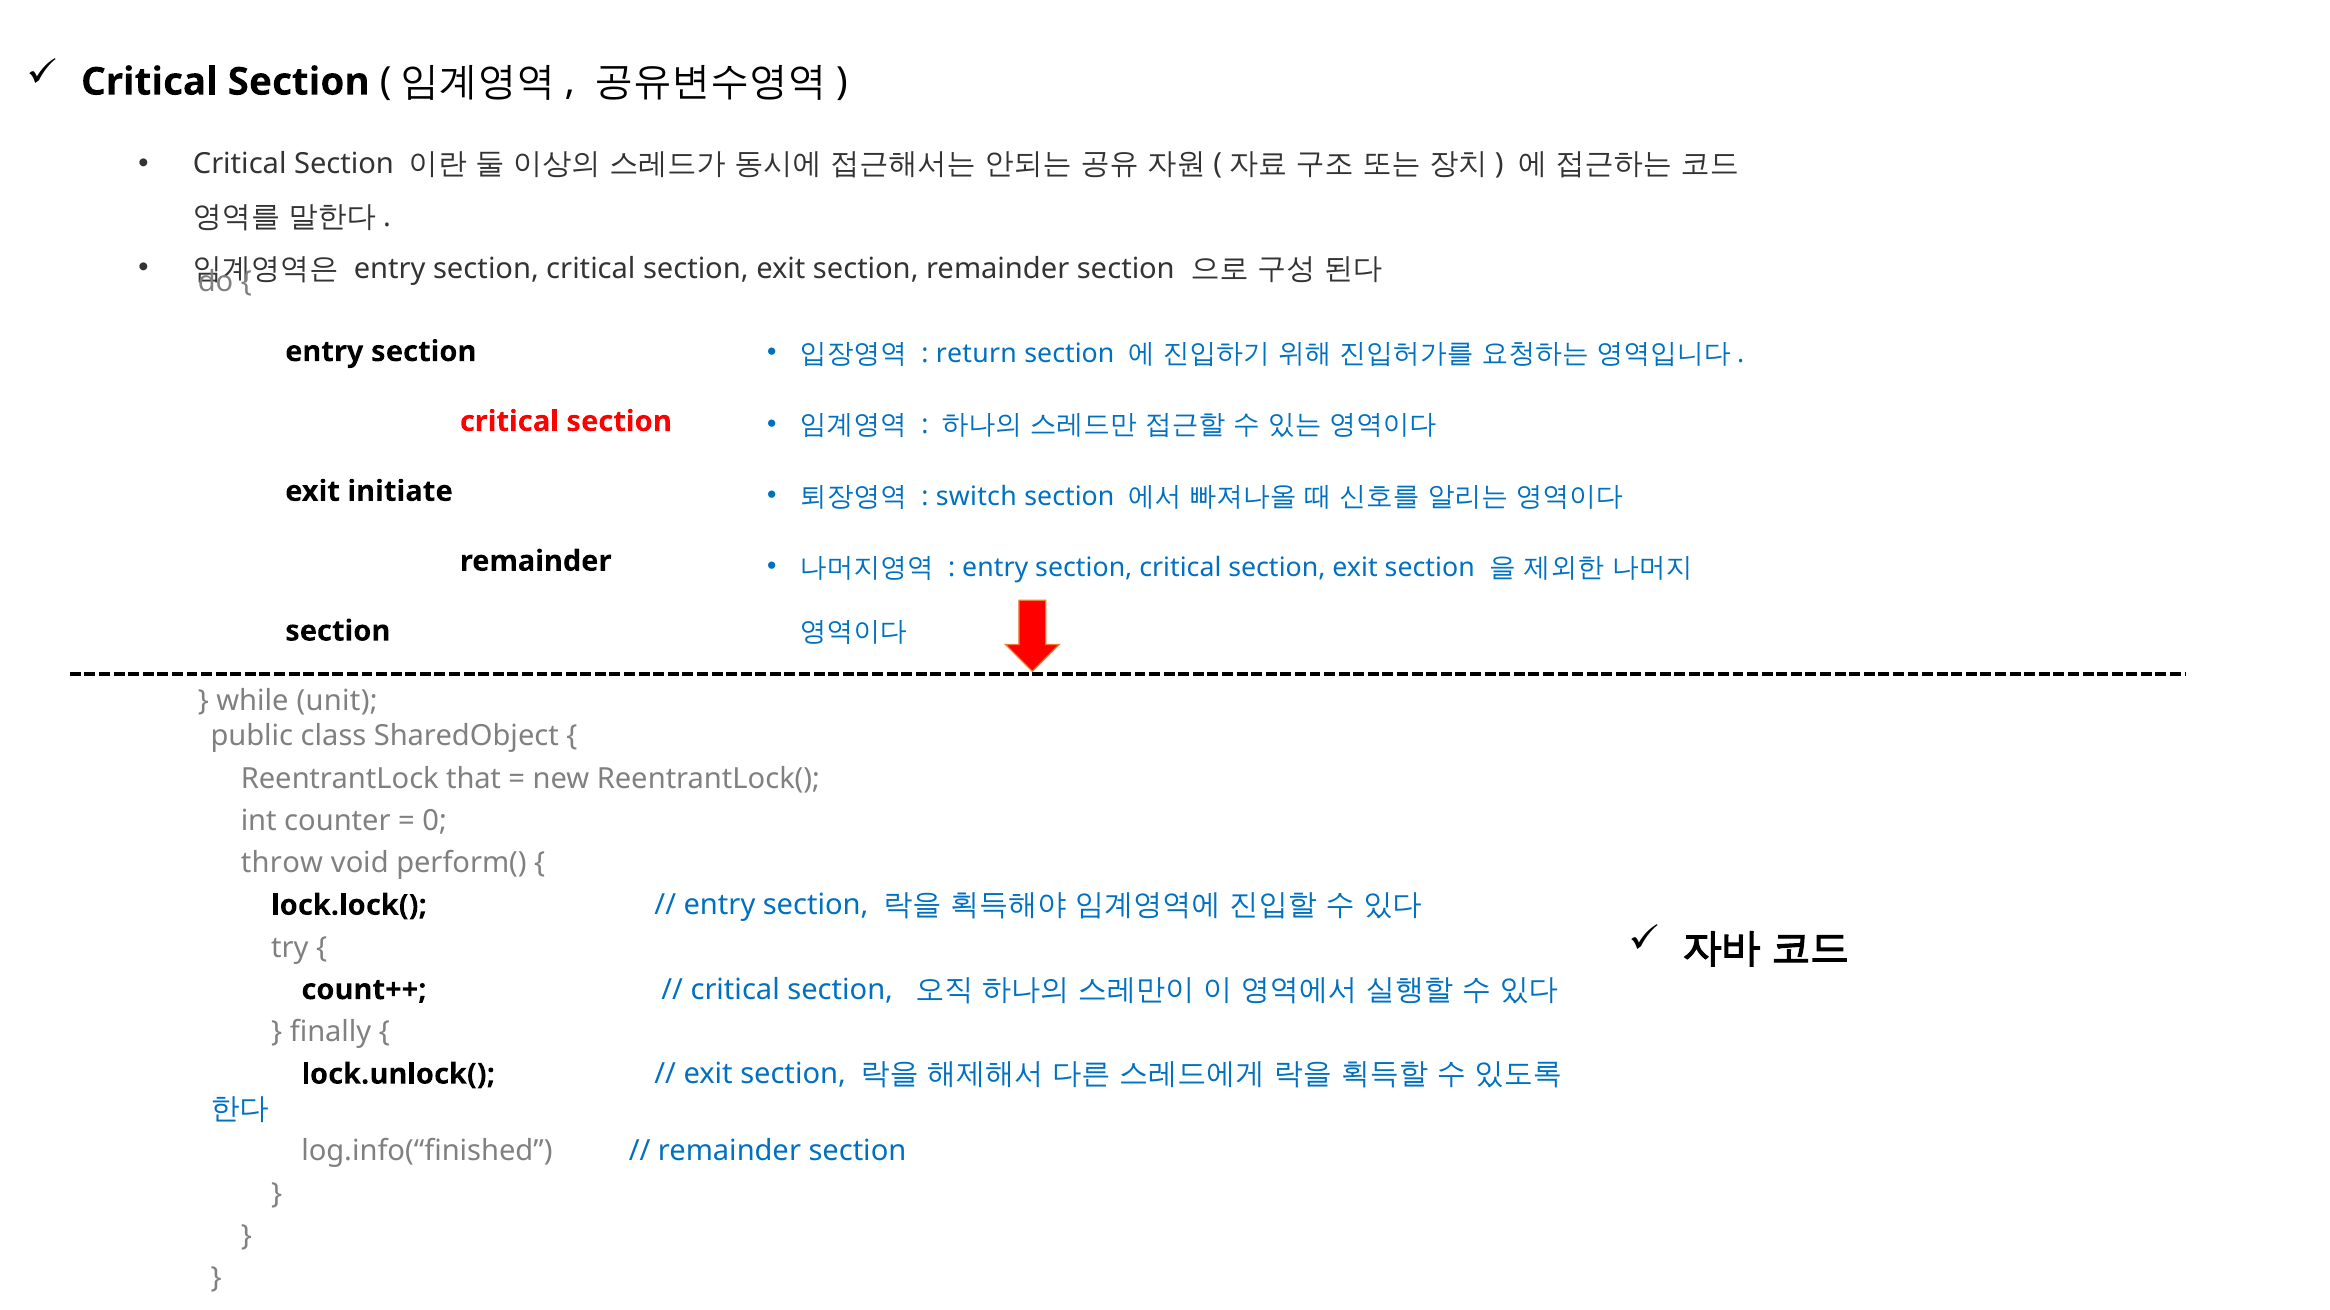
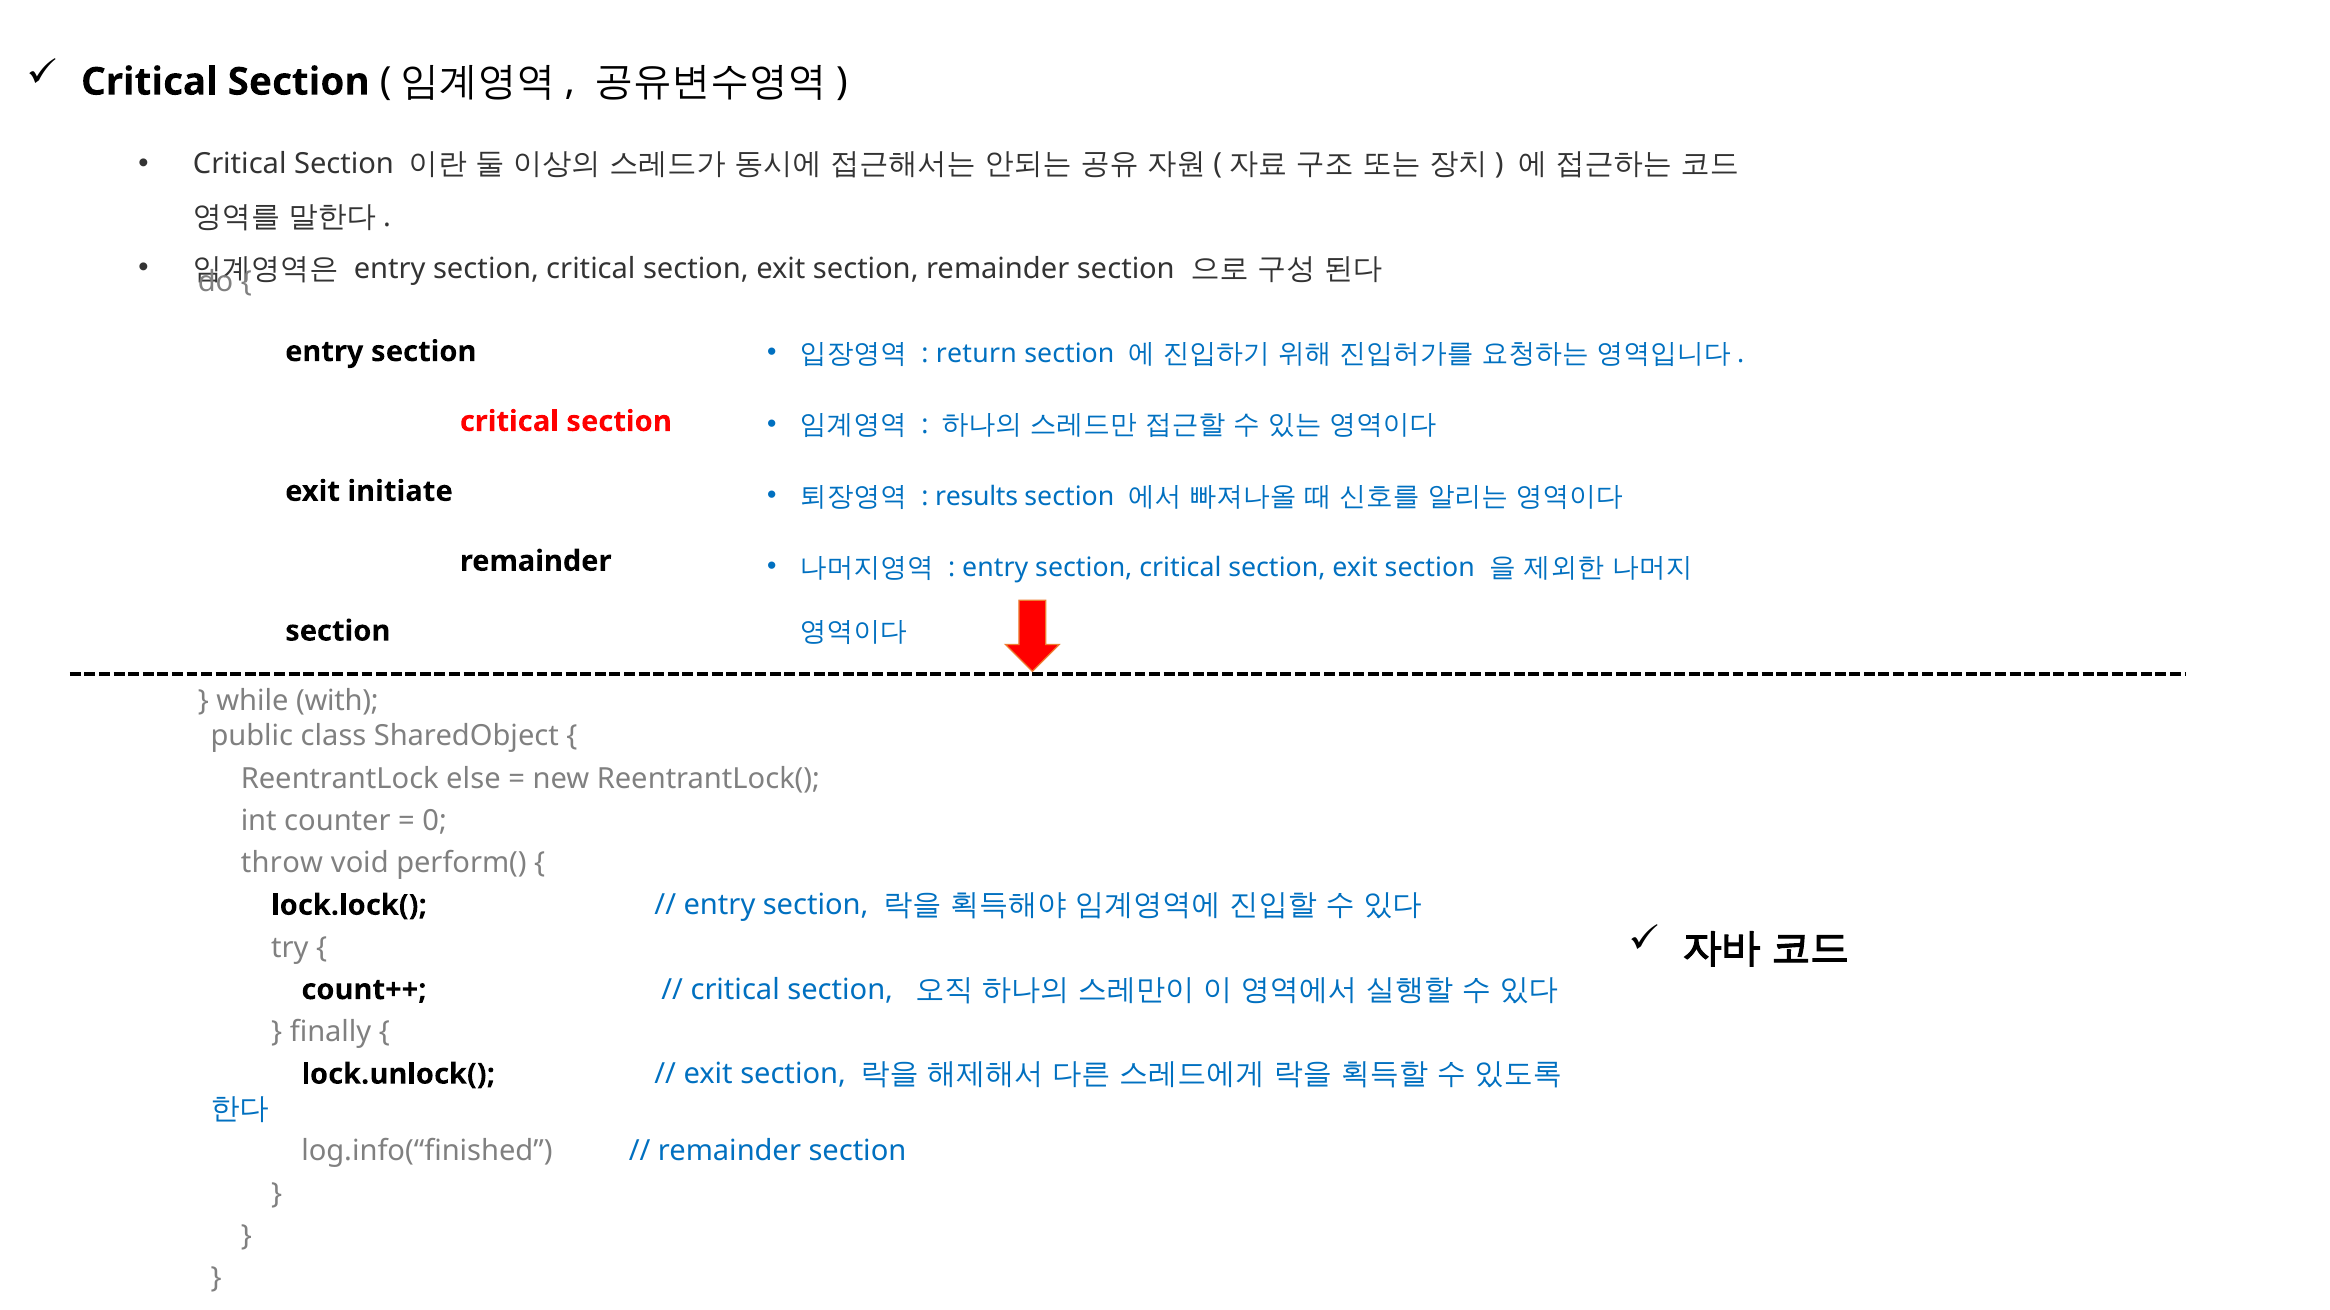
switch: switch -> results (977, 497)
unit: unit -> with (337, 701)
that: that -> else (473, 779)
